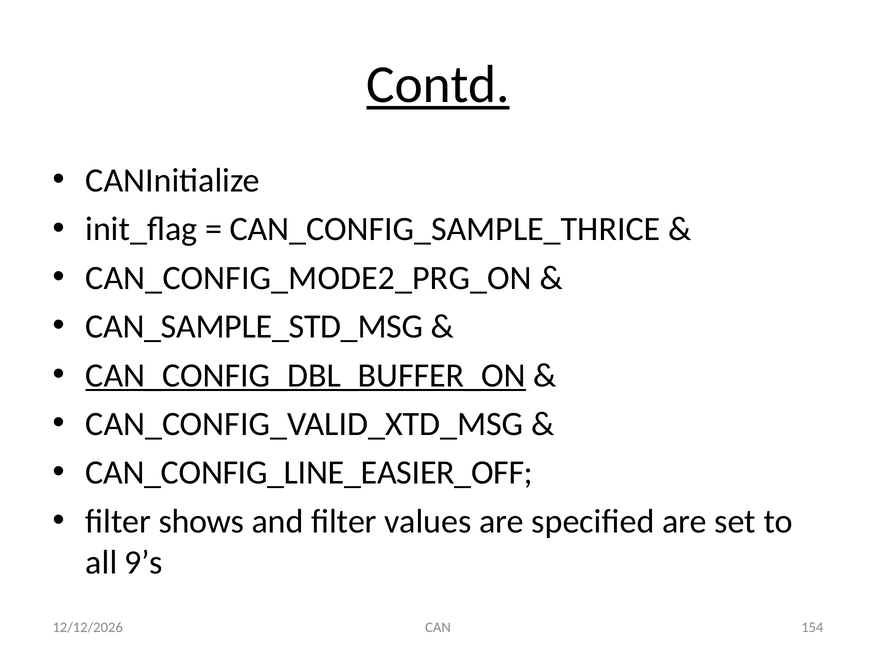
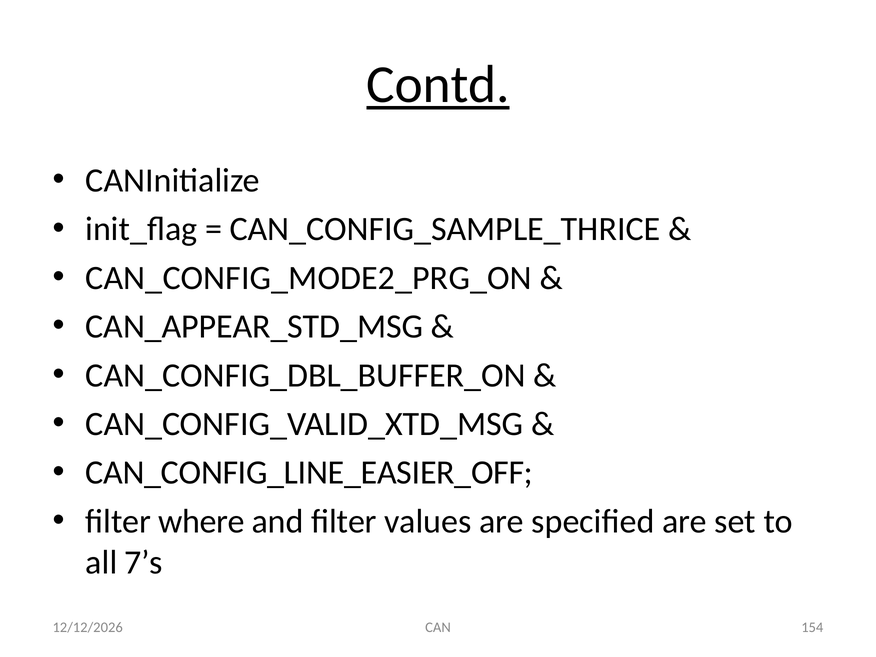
CAN_SAMPLE_STD_MSG: CAN_SAMPLE_STD_MSG -> CAN_APPEAR_STD_MSG (254, 327)
CAN_CONFIG_DBL_BUFFER_ON underline: present -> none (306, 375)
shows: shows -> where (201, 521)
9’s: 9’s -> 7’s (144, 562)
